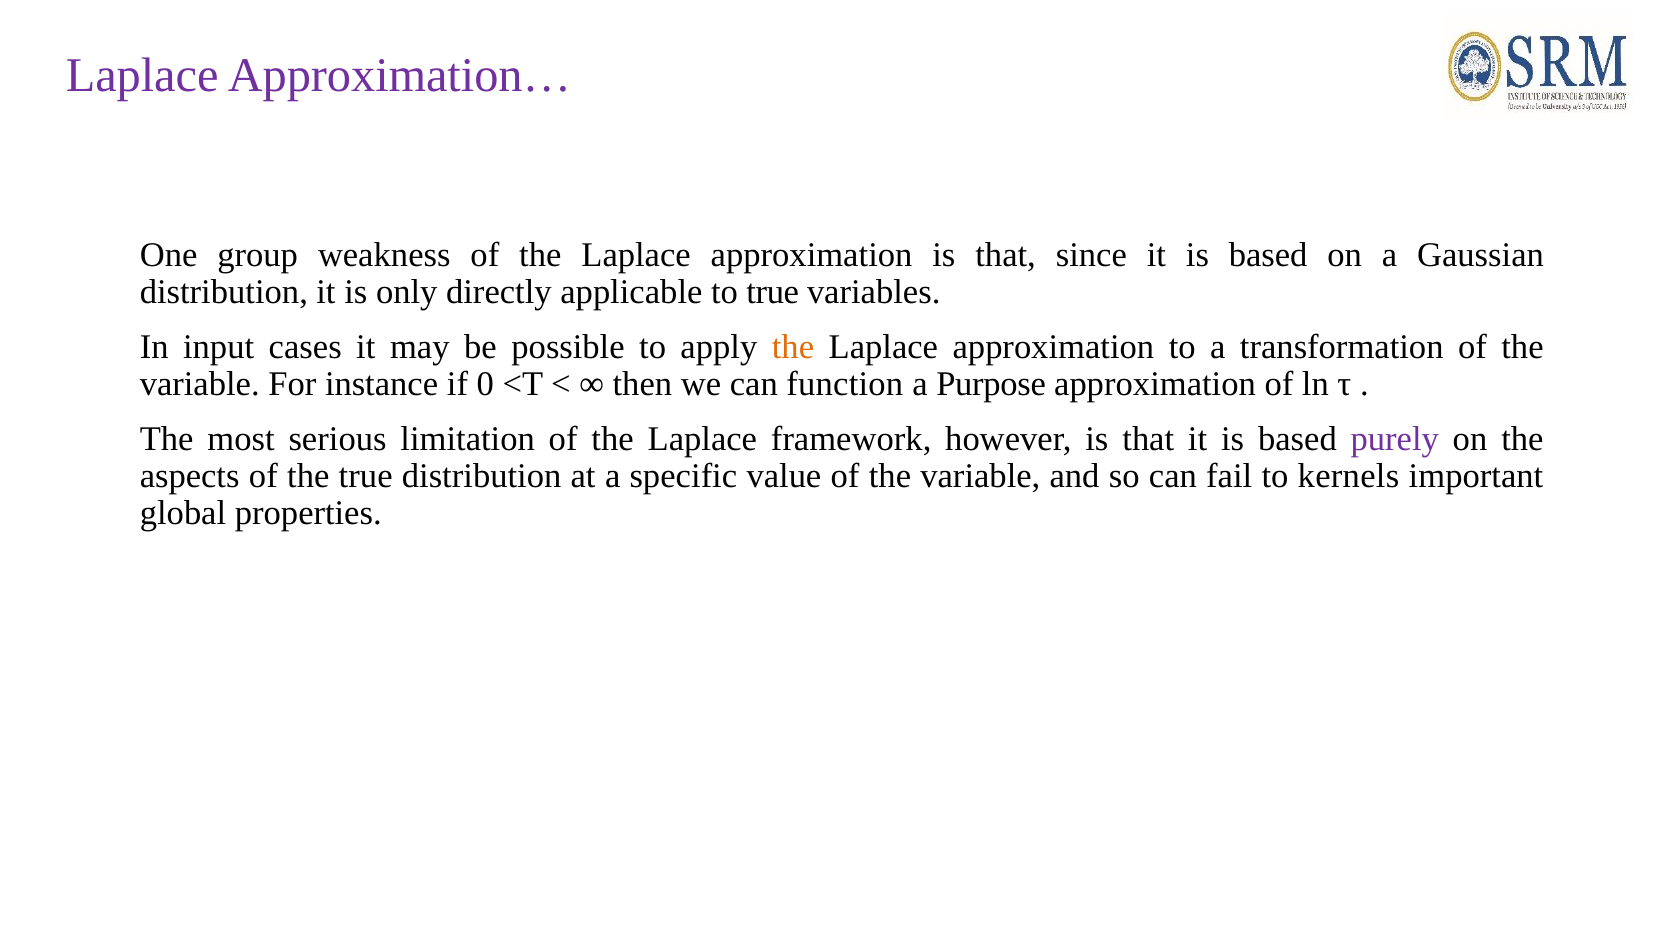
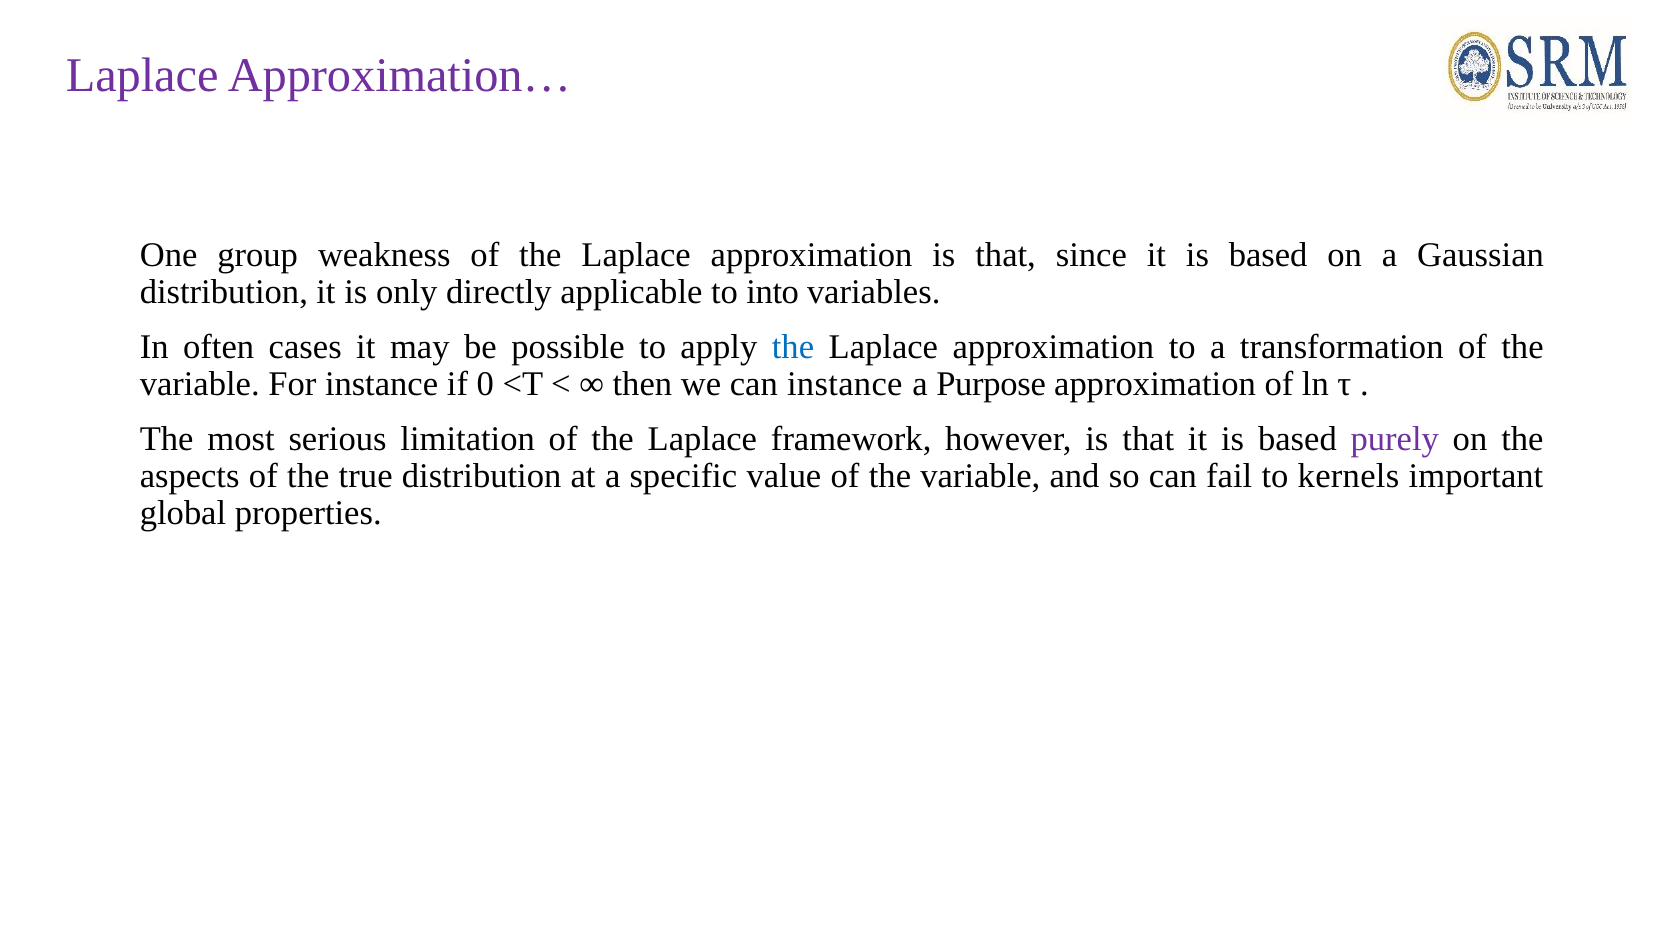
to true: true -> into (773, 292)
input: input -> often (219, 347)
the colour: orange -> blue (793, 347)
can function: function -> instance (845, 384)
